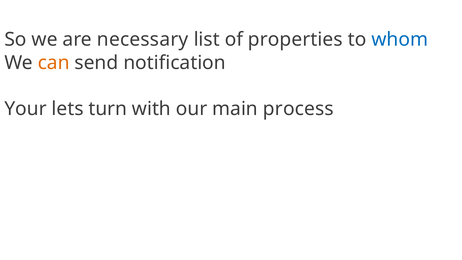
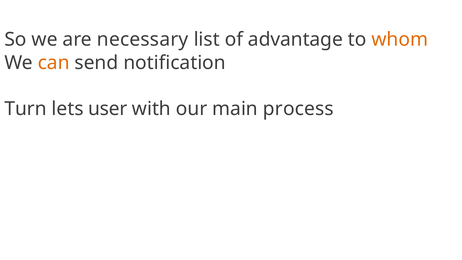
properties: properties -> advantage (295, 40)
whom colour: blue -> orange (400, 40)
Your: Your -> Turn (26, 109)
turn: turn -> user (108, 109)
